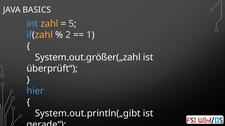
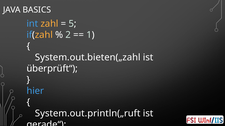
System.out.größer(„zahl: System.out.größer(„zahl -> System.out.bieten(„zahl (88, 58)
System.out.println(„gibt: System.out.println(„gibt -> System.out.println(„ruft (88, 114)
